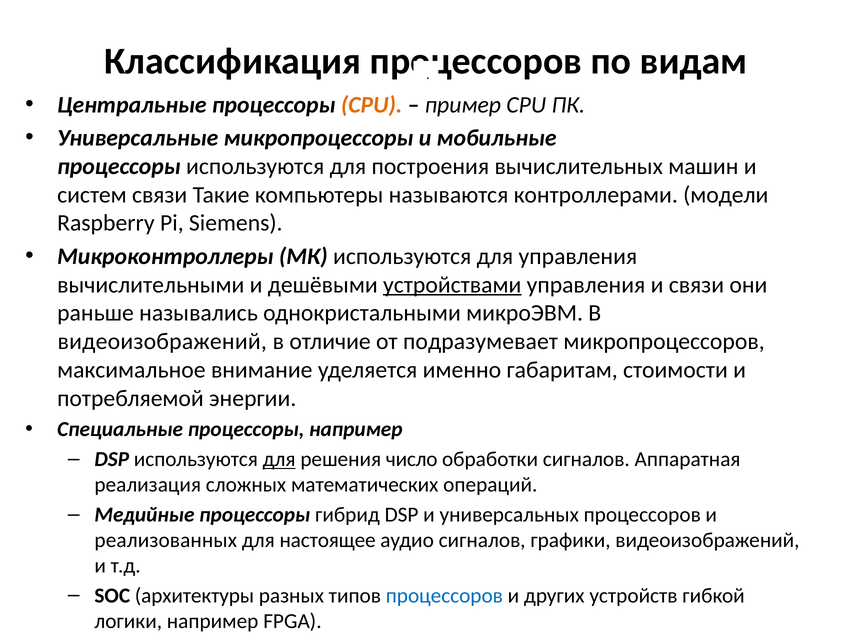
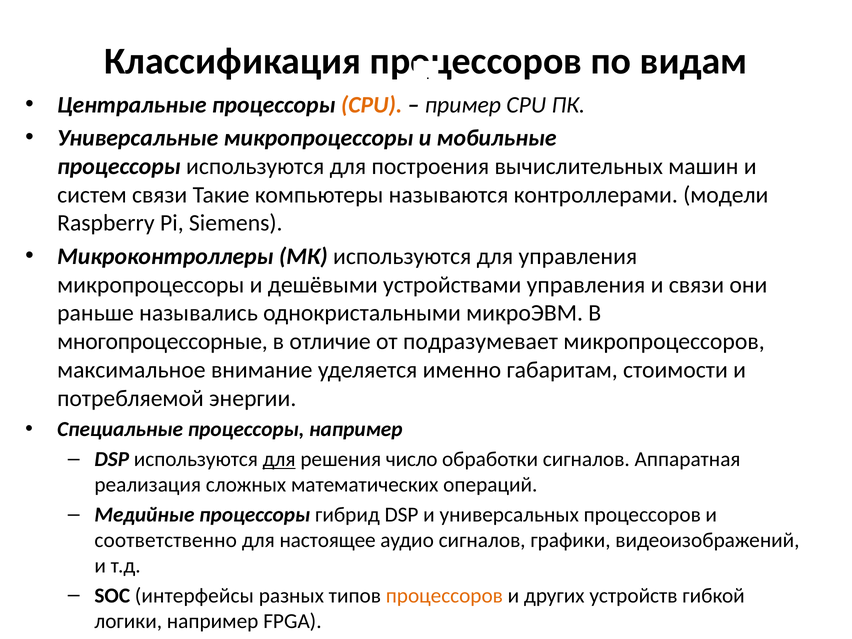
вычислительными: вычислительными -> микропроцессоры (151, 285)
устройствами underline: present -> none (452, 285)
видеоизображений: видеоизображений -> многопроцессорные (162, 342)
реализованных: реализованных -> соответственно (166, 540)
архитектуры: архитектуры -> интерфейсы (194, 596)
процессоров colour: blue -> orange (444, 596)
